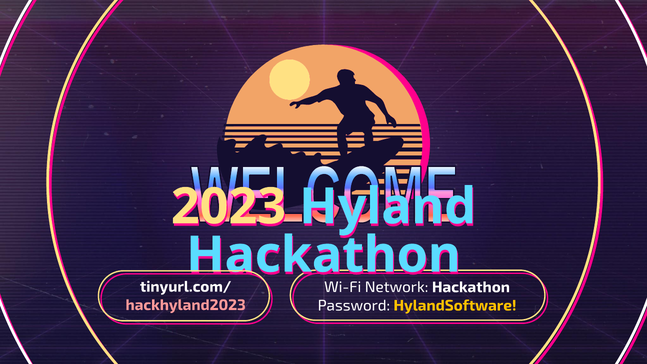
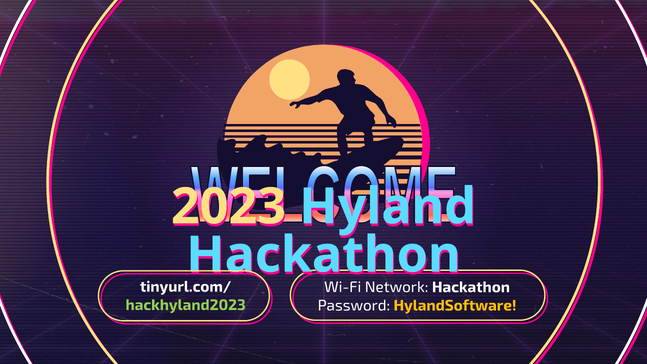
hackhyland2023 colour: pink -> light green (186, 305)
